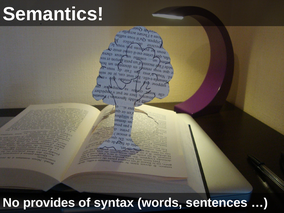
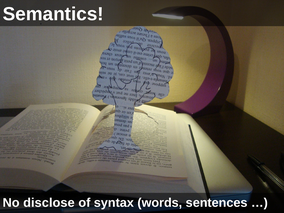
provides: provides -> disclose (49, 203)
